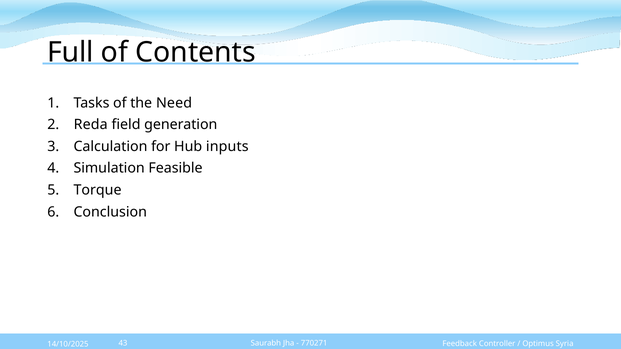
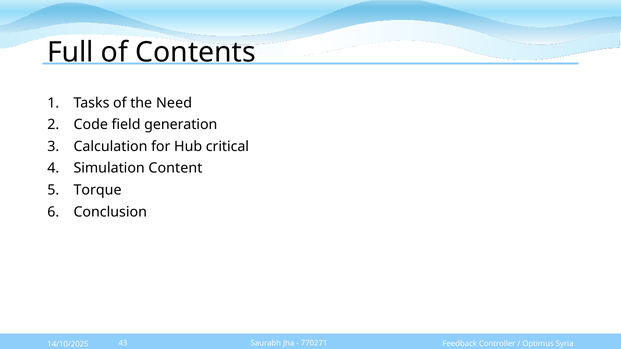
Reda: Reda -> Code (91, 125)
inputs: inputs -> critical (227, 147)
Feasible: Feasible -> Content (175, 168)
